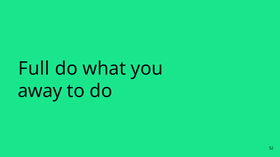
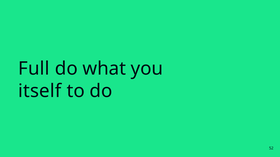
away: away -> itself (40, 91)
